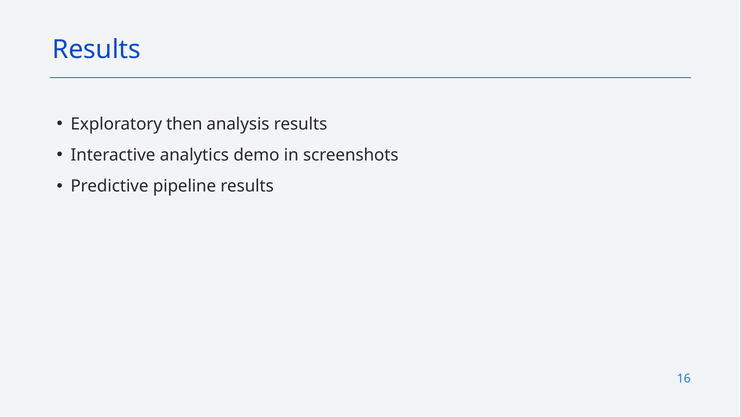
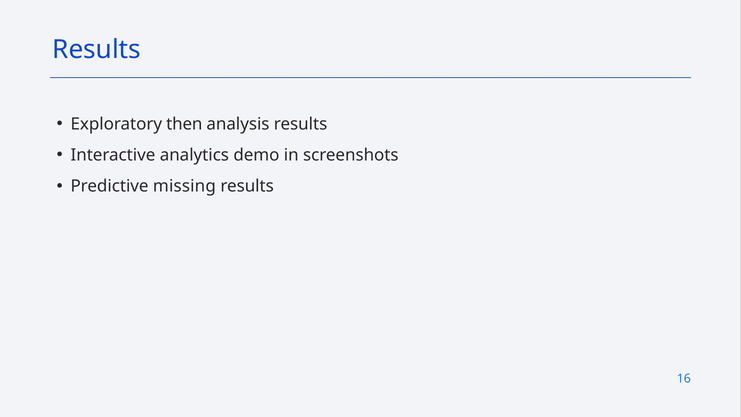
pipeline: pipeline -> missing (184, 186)
